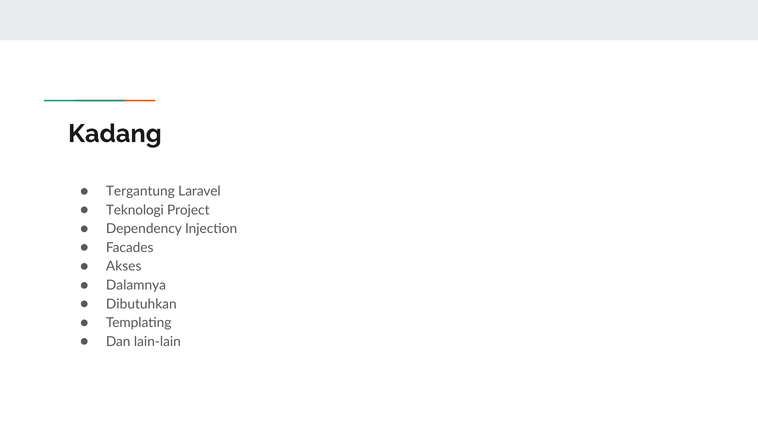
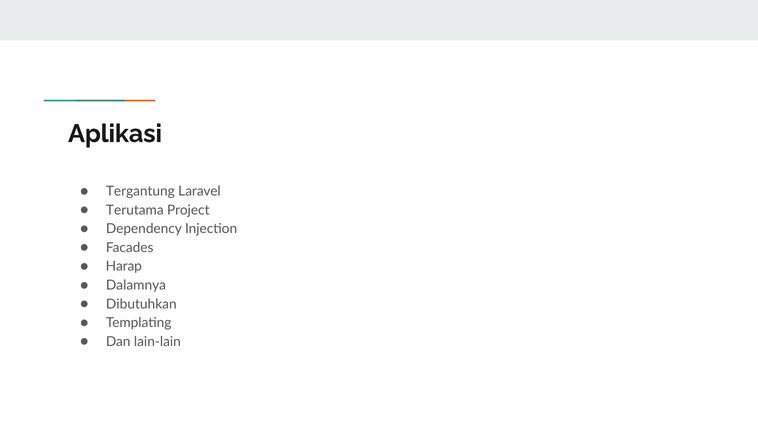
Kadang: Kadang -> Aplikasi (115, 134)
Teknologi: Teknologi -> Terutama (135, 210)
Akses: Akses -> Harap (124, 267)
